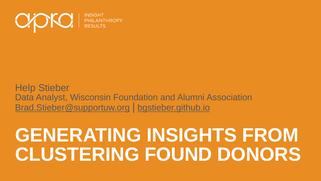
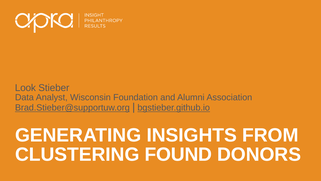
Help: Help -> Look (25, 88)
